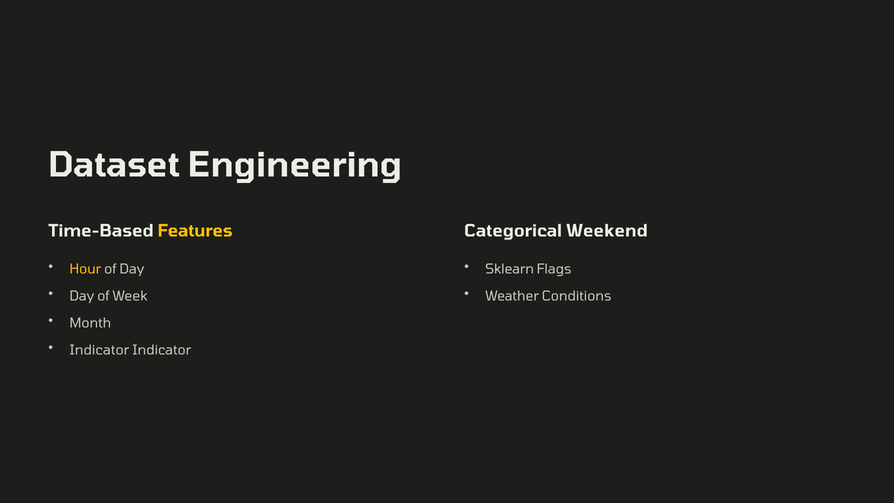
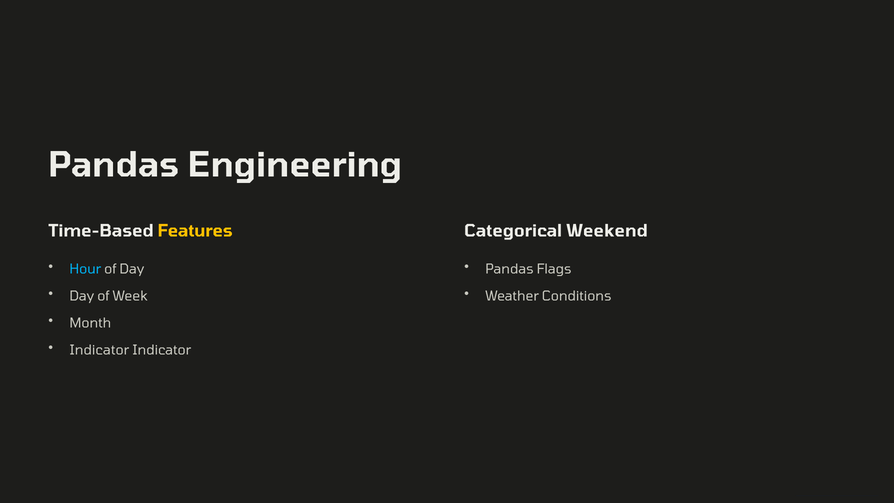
Dataset: Dataset -> Pandas (114, 165)
Hour colour: yellow -> light blue (85, 269)
Sklearn: Sklearn -> Pandas (509, 269)
